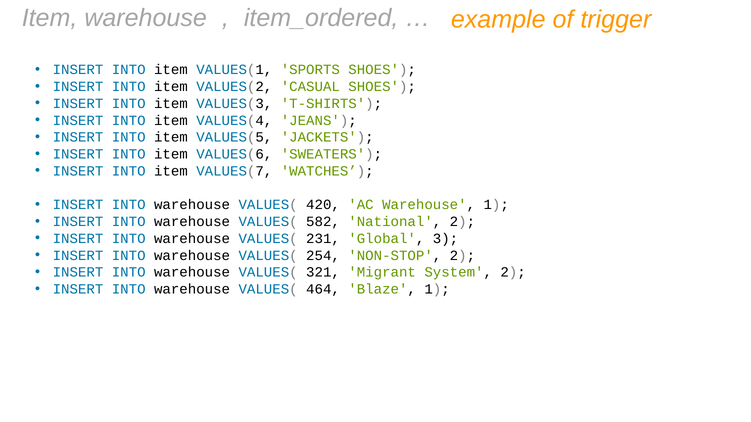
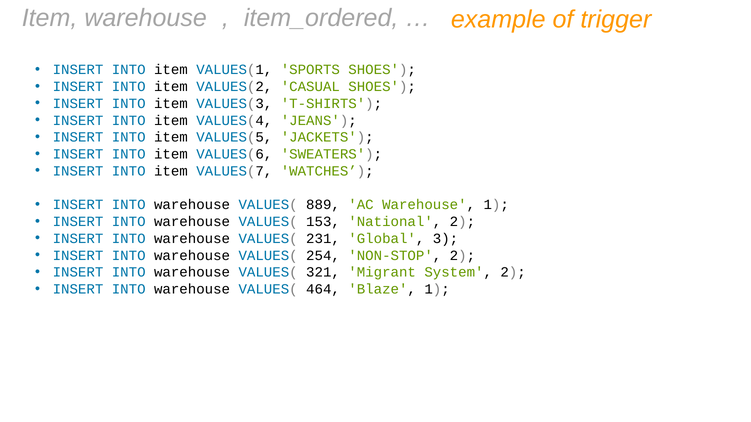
420: 420 -> 889 (323, 205)
582: 582 -> 153 (323, 222)
